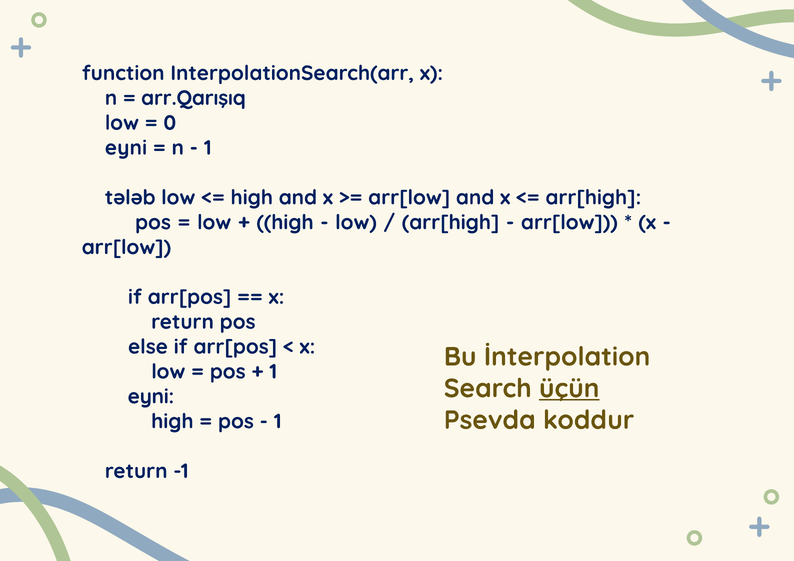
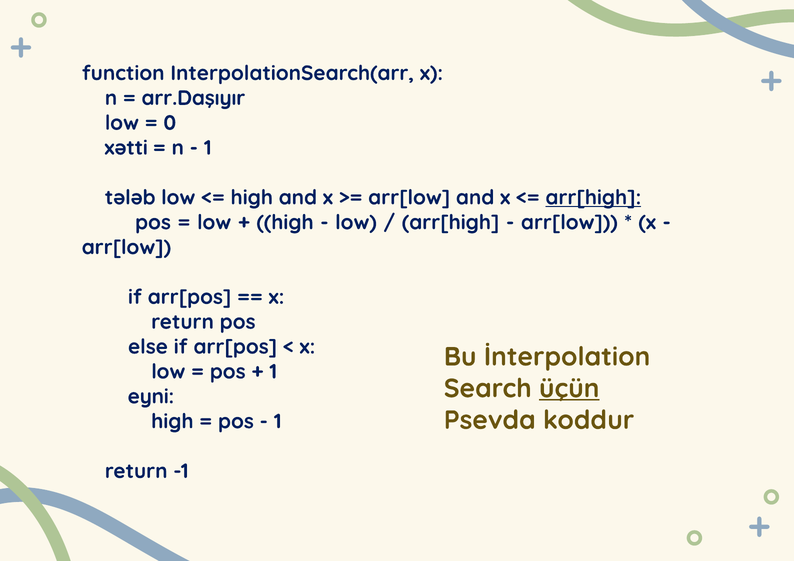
arr.Qarışıq: arr.Qarışıq -> arr.Daşıyır (193, 98)
eyni: eyni -> xətti (126, 148)
arr[high underline: none -> present (593, 198)
